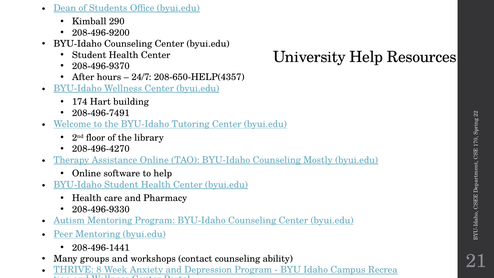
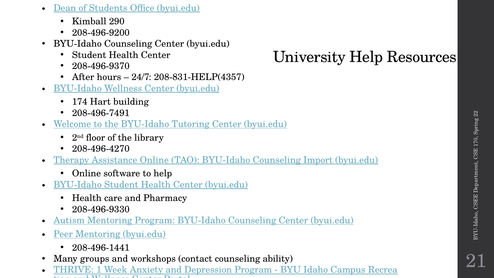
208-650-HELP(4357: 208-650-HELP(4357 -> 208-831-HELP(4357 (199, 77)
Mostly: Mostly -> Import (318, 160)
THRIVE 8: 8 -> 1 (99, 270)
